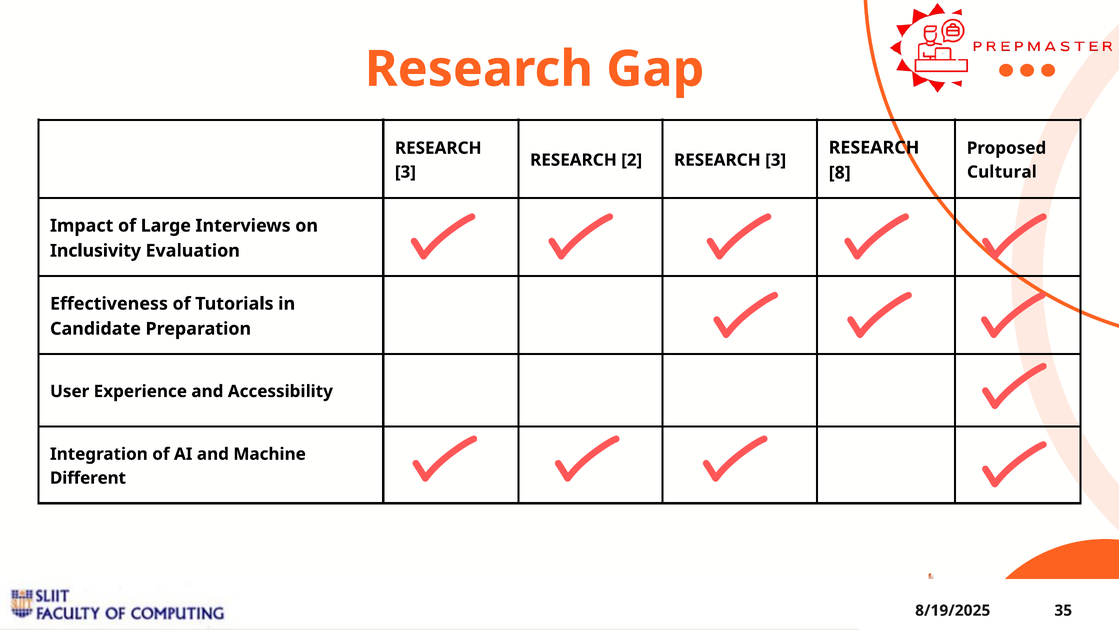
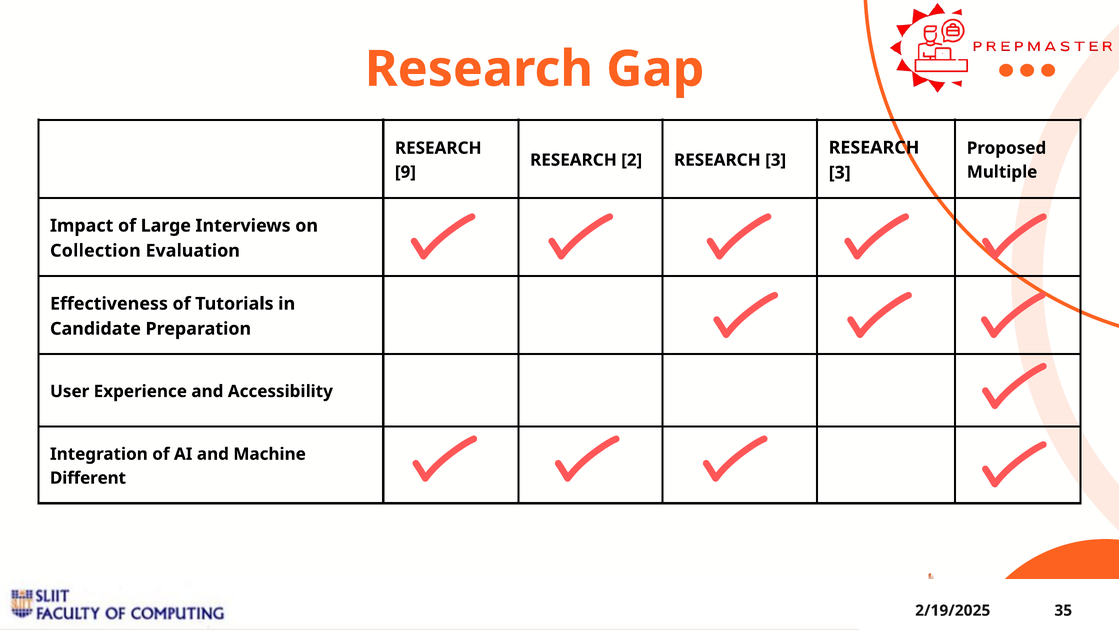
3: 3 -> 9 (405, 172)
Cultural: Cultural -> Multiple (1002, 172)
8: 8 -> 3 (840, 173)
Inclusivity: Inclusivity -> Collection (95, 251)
8/19/2025: 8/19/2025 -> 2/19/2025 (953, 610)
